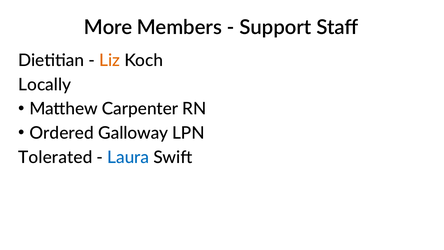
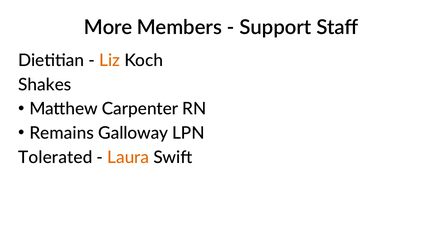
Locally: Locally -> Shakes (45, 85)
Ordered: Ordered -> Remains (62, 133)
Laura colour: blue -> orange (128, 157)
